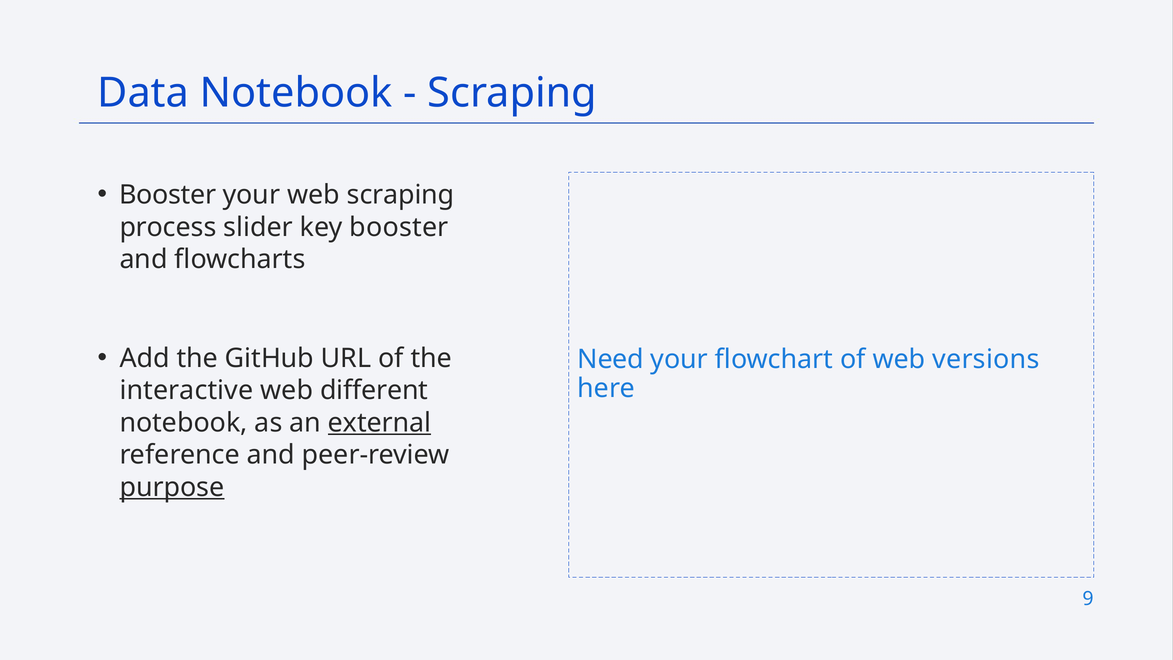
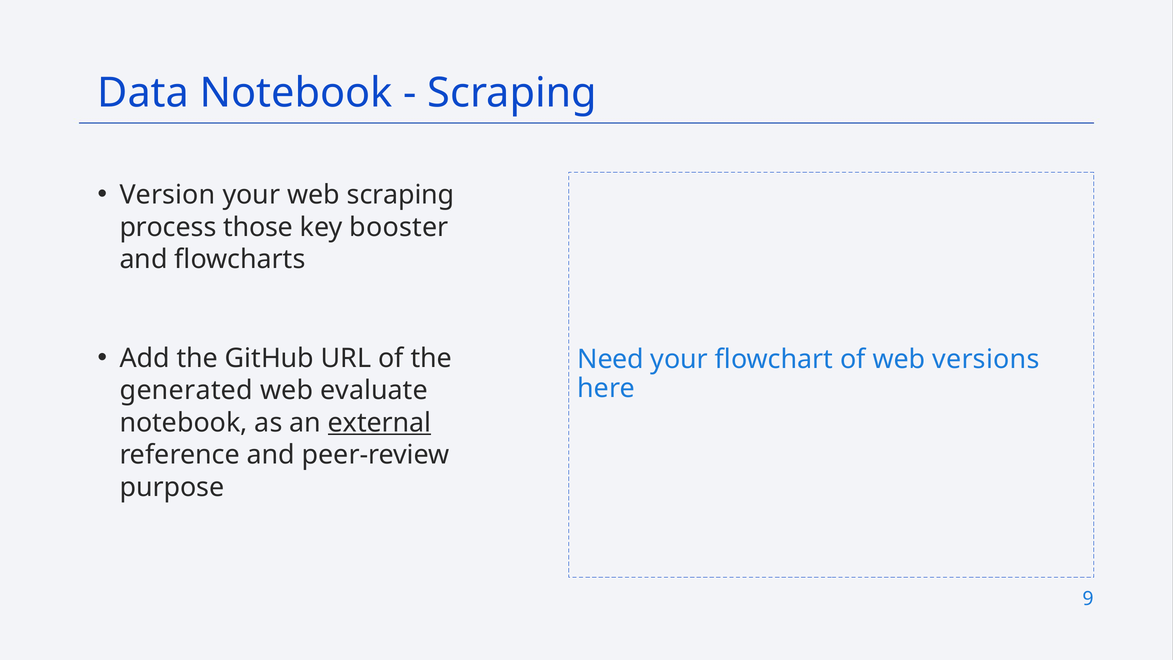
Booster: Booster -> Version (167, 195)
slider: slider -> those (258, 227)
interactive: interactive -> generated (186, 390)
different: different -> evaluate (374, 390)
purpose underline: present -> none (172, 487)
